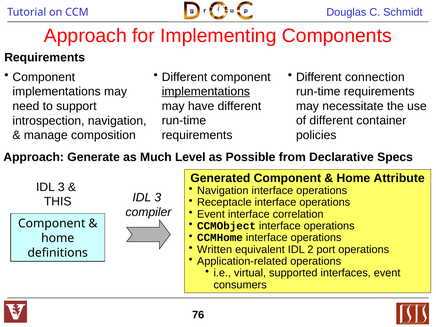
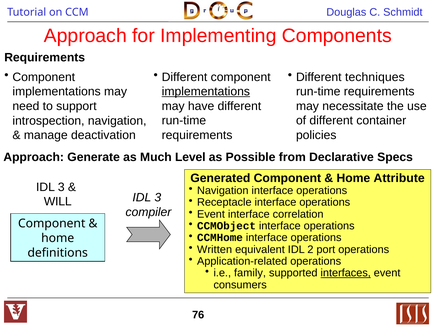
connection: connection -> techniques (375, 77)
composition: composition -> deactivation (103, 135)
THIS: THIS -> WILL (58, 202)
virtual: virtual -> family (250, 273)
interfaces underline: none -> present (346, 273)
